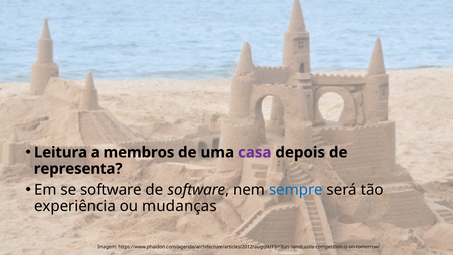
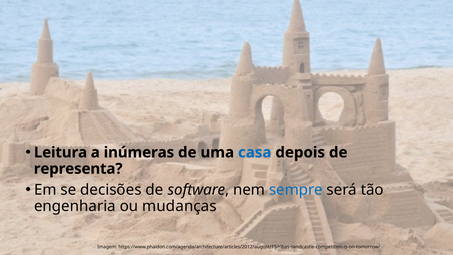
membros: membros -> inúmeras (139, 152)
casa colour: purple -> blue (255, 152)
se software: software -> decisões (111, 190)
experiência: experiência -> engenharia (75, 206)
